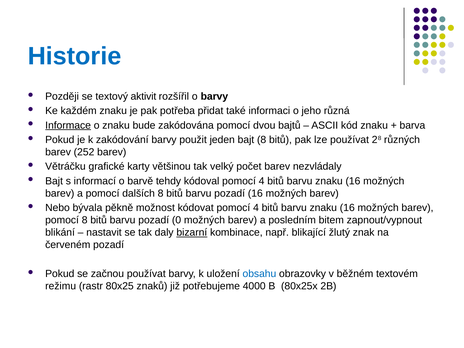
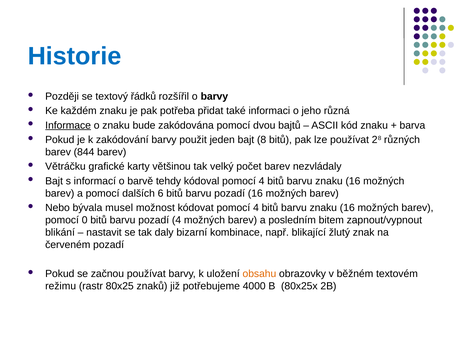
aktivit: aktivit -> řádků (143, 96)
252: 252 -> 844 (84, 152)
dalších 8: 8 -> 6 (161, 193)
pěkně: pěkně -> musel (119, 208)
pomocí 8: 8 -> 0 (85, 220)
pozadí 0: 0 -> 4 (177, 220)
bizarní underline: present -> none (192, 233)
obsahu colour: blue -> orange (259, 274)
